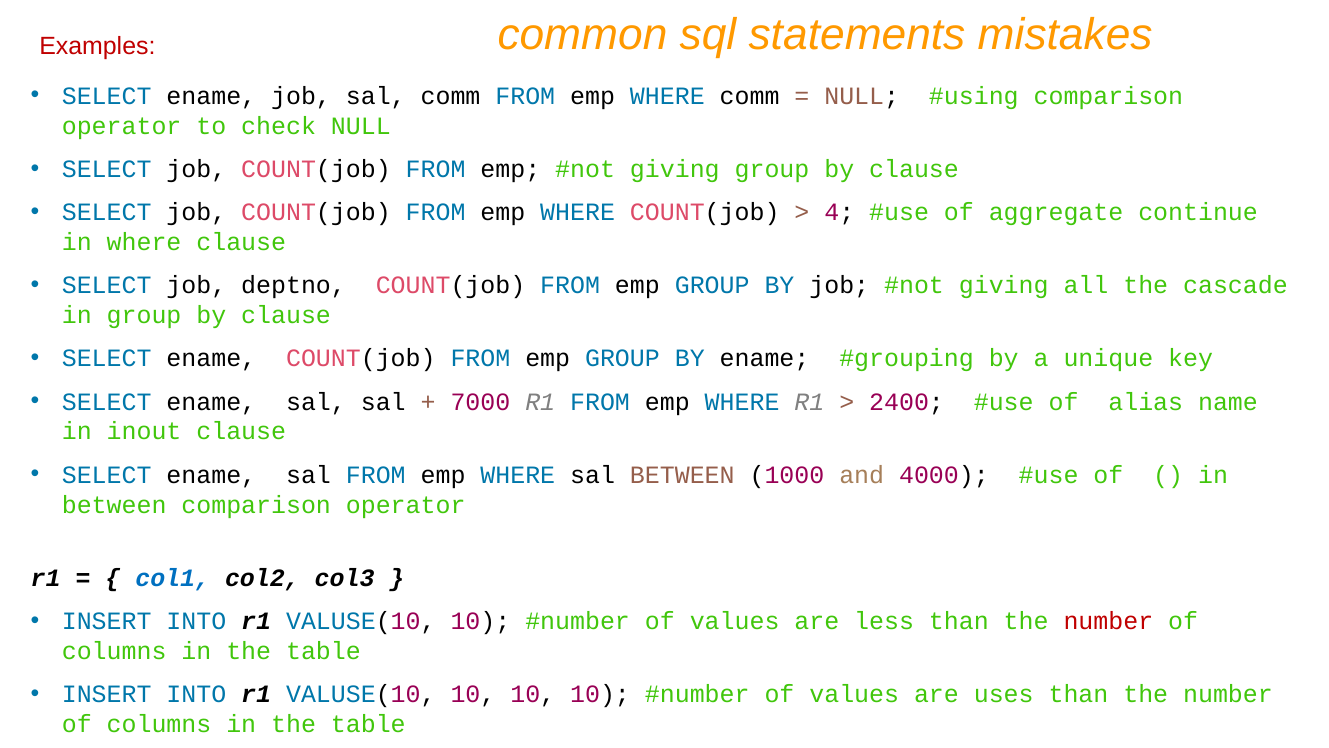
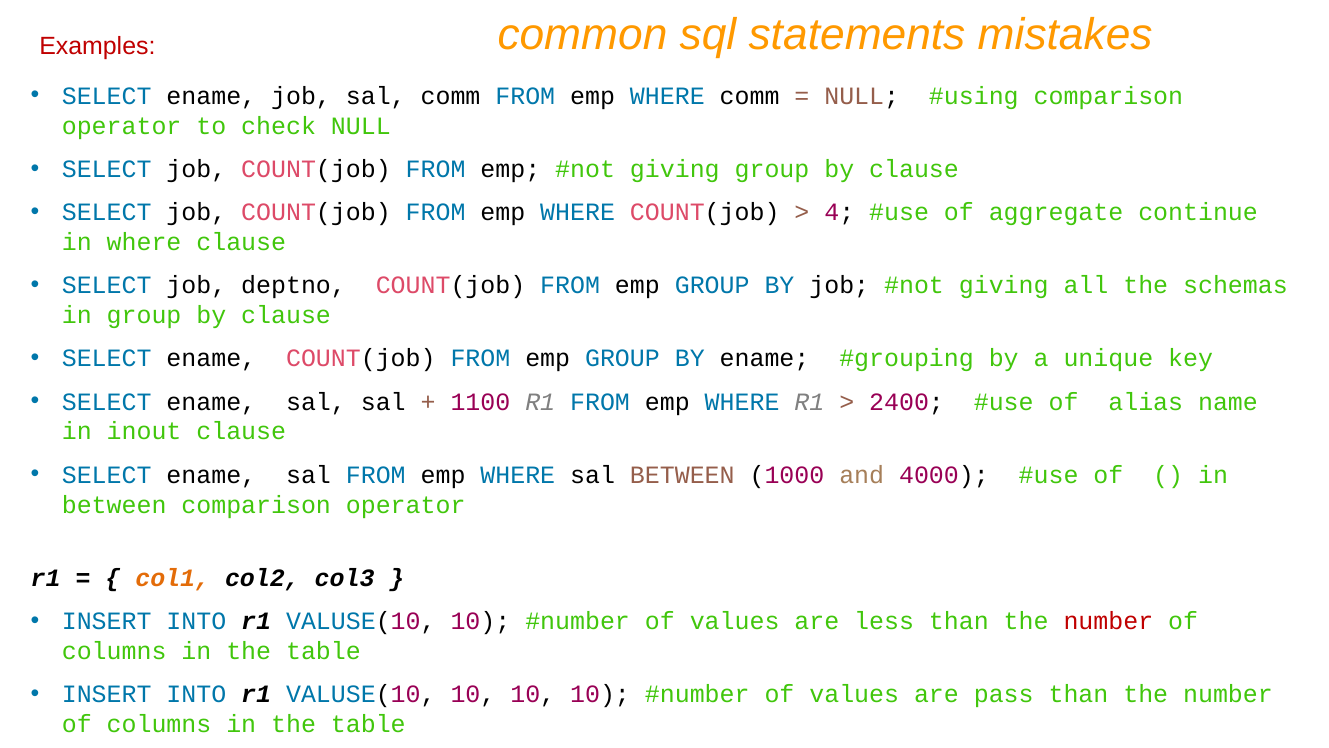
cascade: cascade -> schemas (1235, 285)
7000: 7000 -> 1100 (480, 402)
col1 colour: blue -> orange (173, 578)
uses: uses -> pass (1004, 694)
